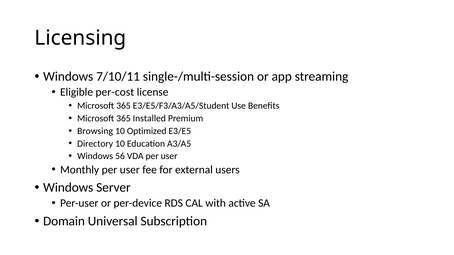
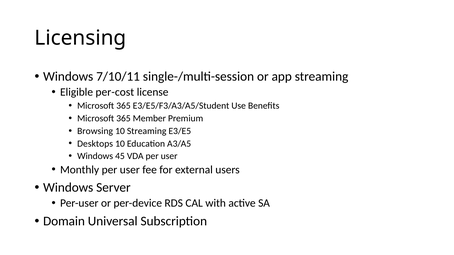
Installed: Installed -> Member (149, 119)
10 Optimized: Optimized -> Streaming (147, 131)
Directory: Directory -> Desktops (95, 144)
56: 56 -> 45 (120, 156)
